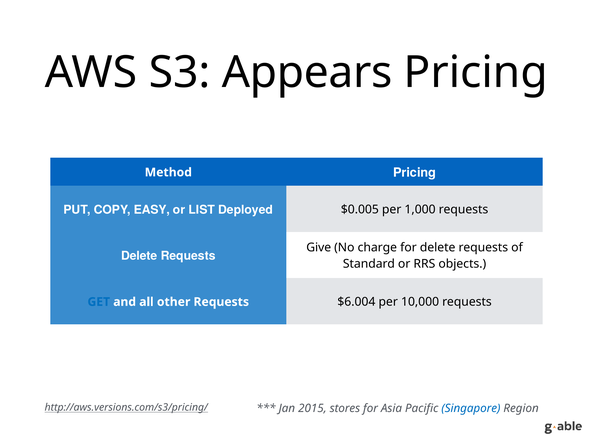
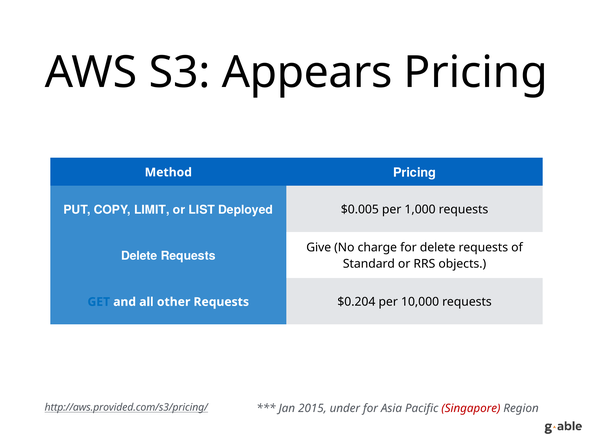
EASY: EASY -> LIMIT (152, 210)
$6.004: $6.004 -> $0.204 (356, 302)
http://aws.versions.com/s3/pricing/: http://aws.versions.com/s3/pricing/ -> http://aws.provided.com/s3/pricing/ (126, 408)
stores: stores -> under (345, 409)
Singapore colour: blue -> red (471, 409)
